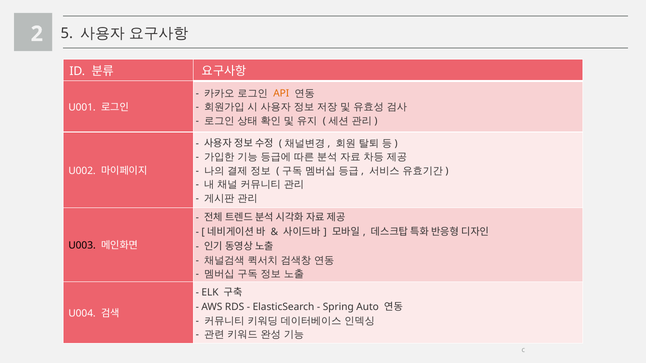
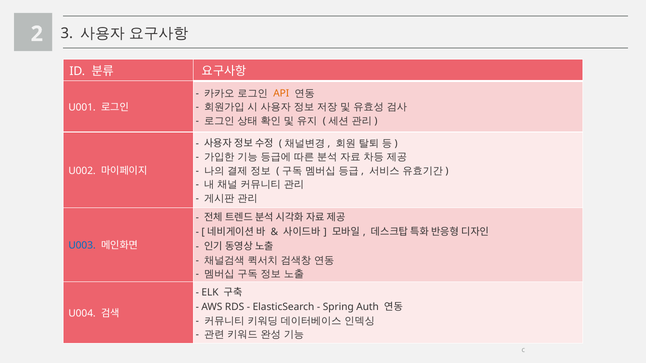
5: 5 -> 3 (67, 34)
U003 colour: black -> blue (82, 246)
Auto: Auto -> Auth (368, 307)
